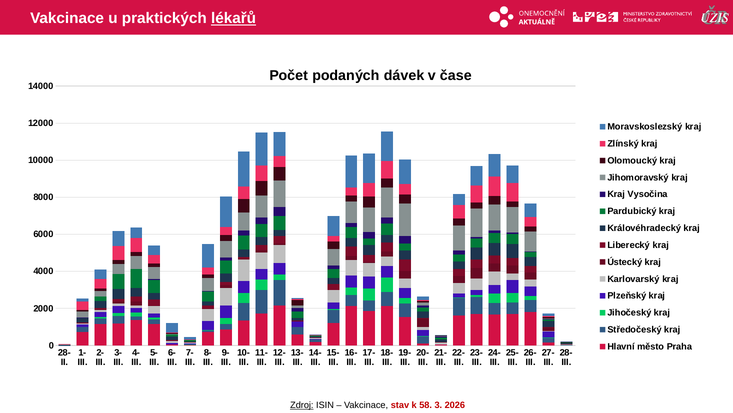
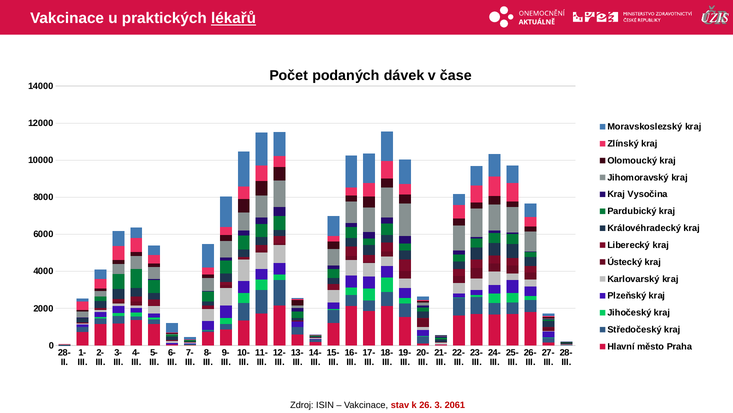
Zdroj underline: present -> none (302, 405)
58: 58 -> 26 (426, 405)
2026: 2026 -> 2061 (455, 405)
